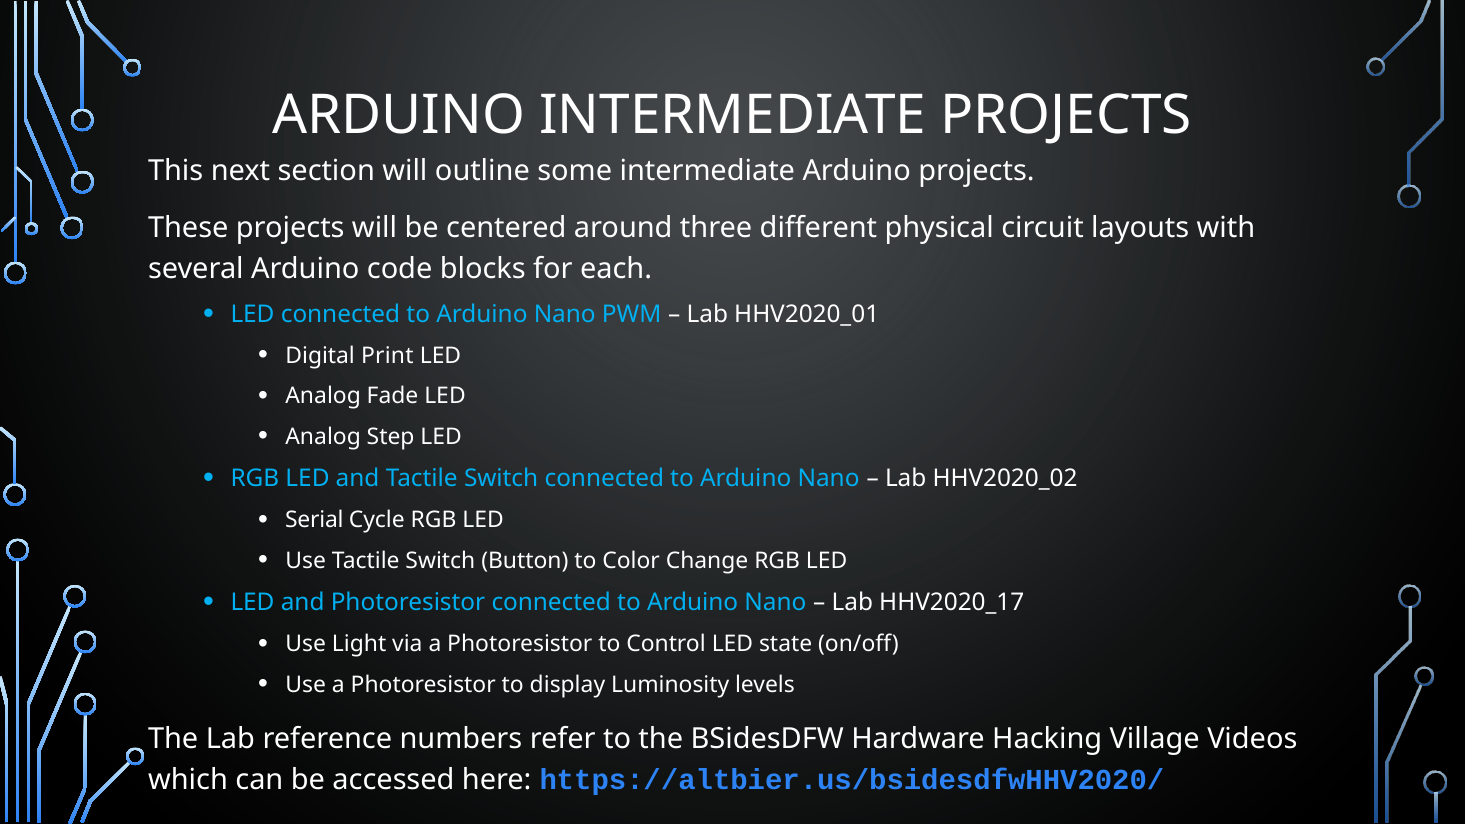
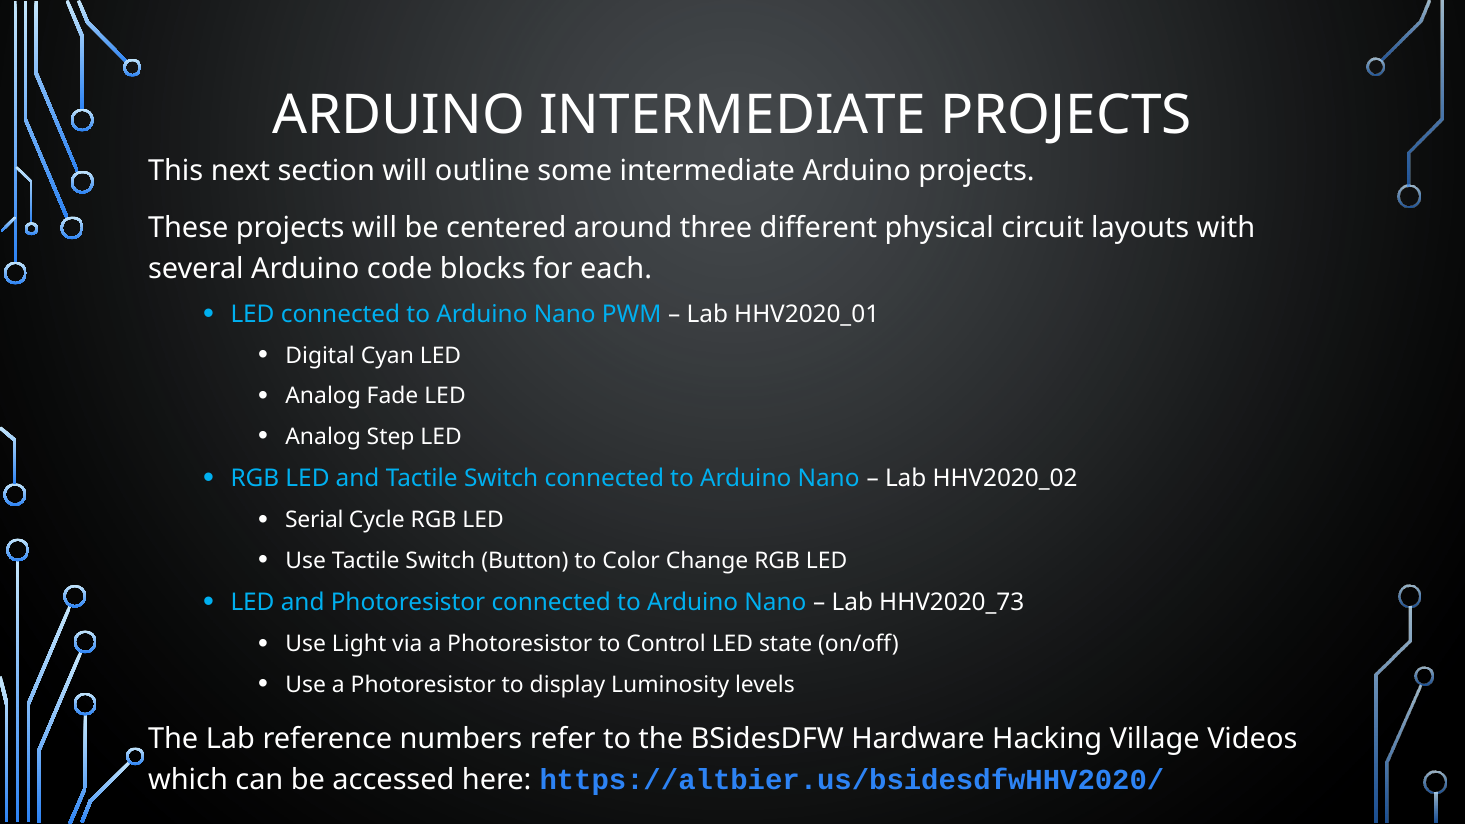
Print: Print -> Cyan (387, 356)
HHV2020_17: HHV2020_17 -> HHV2020_73 (952, 603)
